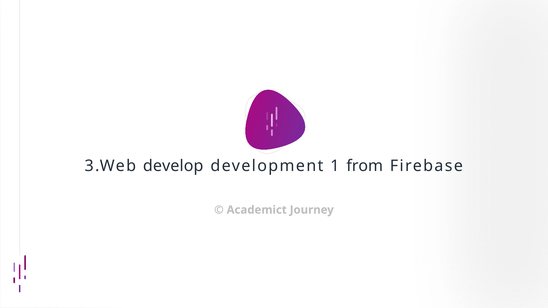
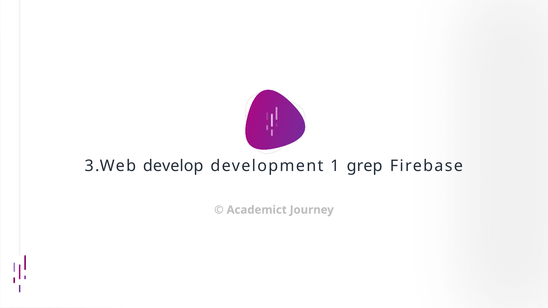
from: from -> grep (365, 166)
